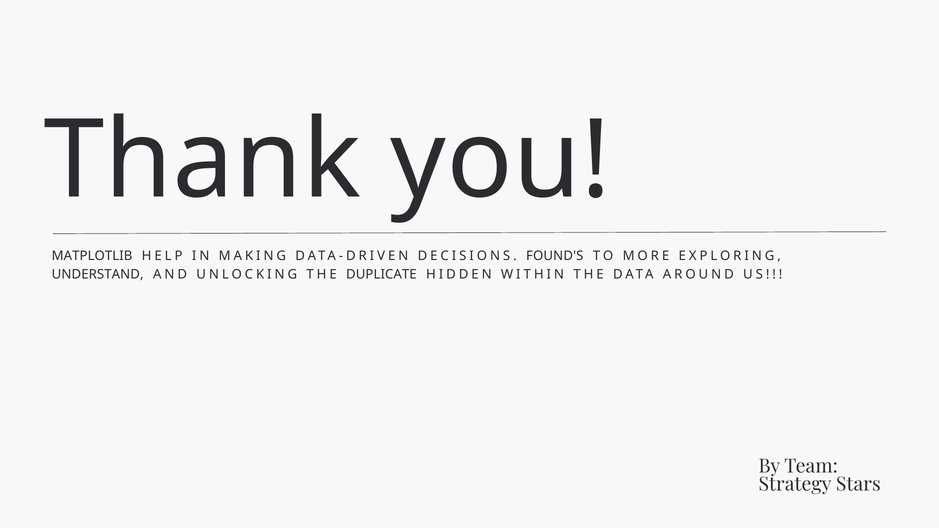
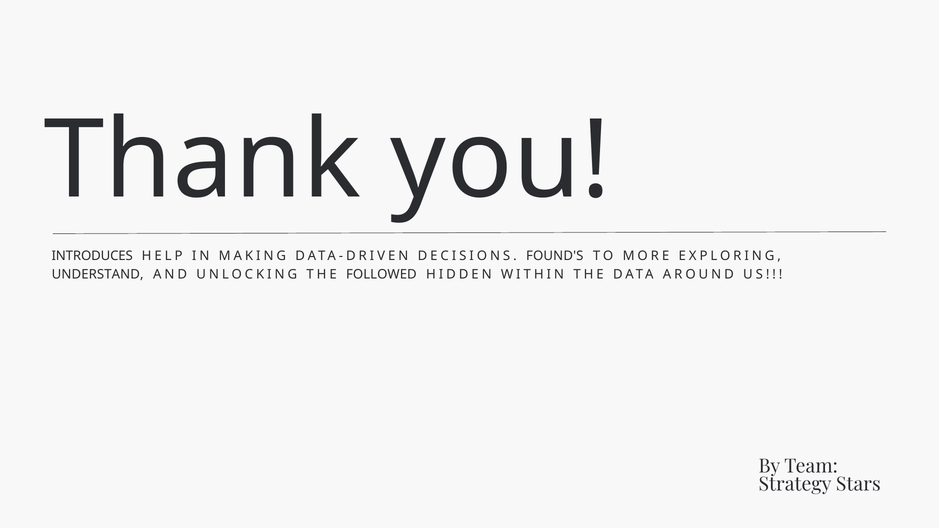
MATPLOTLIB: MATPLOTLIB -> INTRODUCES (92, 256)
DUPLICATE: DUPLICATE -> FOLLOWED (381, 275)
